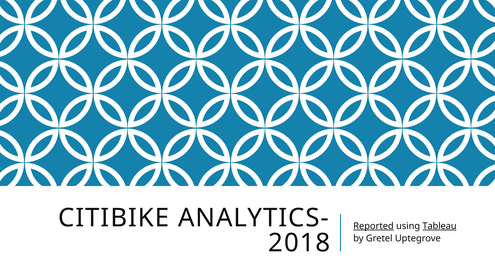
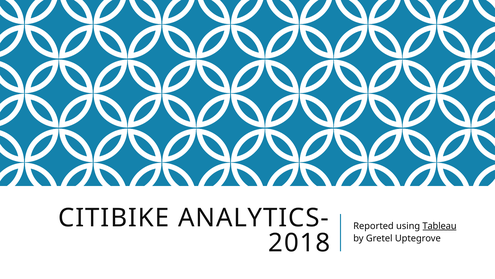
Reported underline: present -> none (374, 226)
